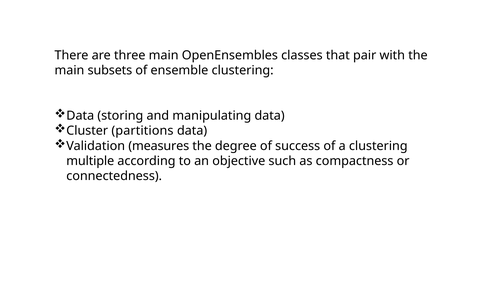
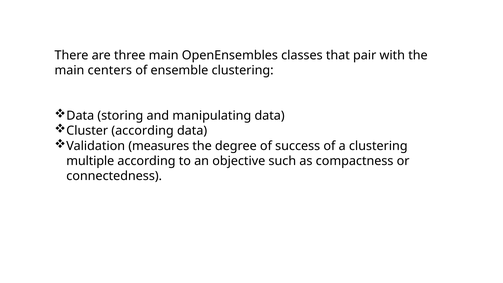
subsets: subsets -> centers (110, 70)
Cluster partitions: partitions -> according (143, 131)
